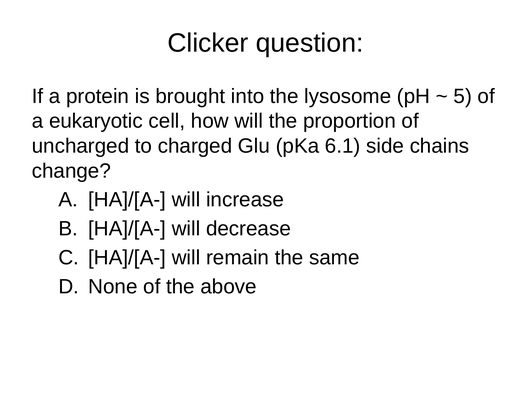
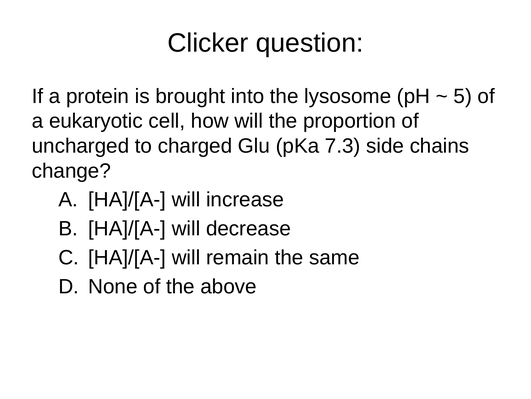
6.1: 6.1 -> 7.3 (343, 146)
